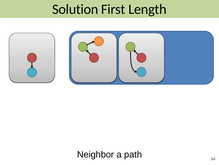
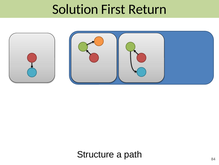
Length: Length -> Return (147, 9)
Neighbor: Neighbor -> Structure (96, 154)
